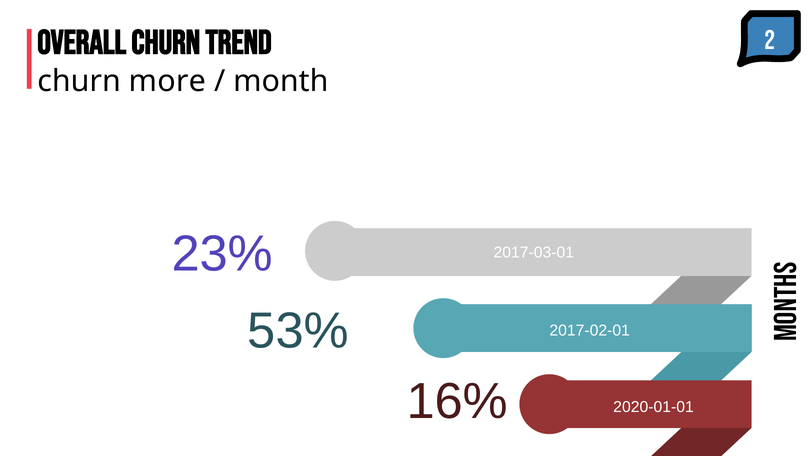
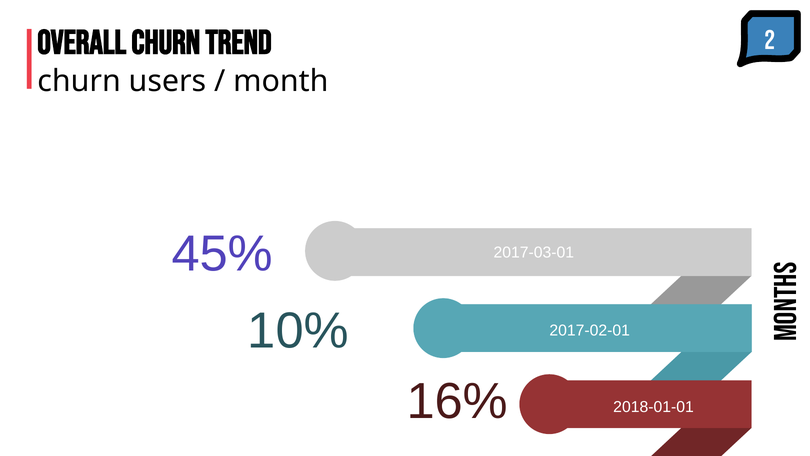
more: more -> users (167, 81)
23%: 23% -> 45% (222, 254)
53%: 53% -> 10% (298, 331)
2020-01-01: 2020-01-01 -> 2018-01-01 (654, 407)
